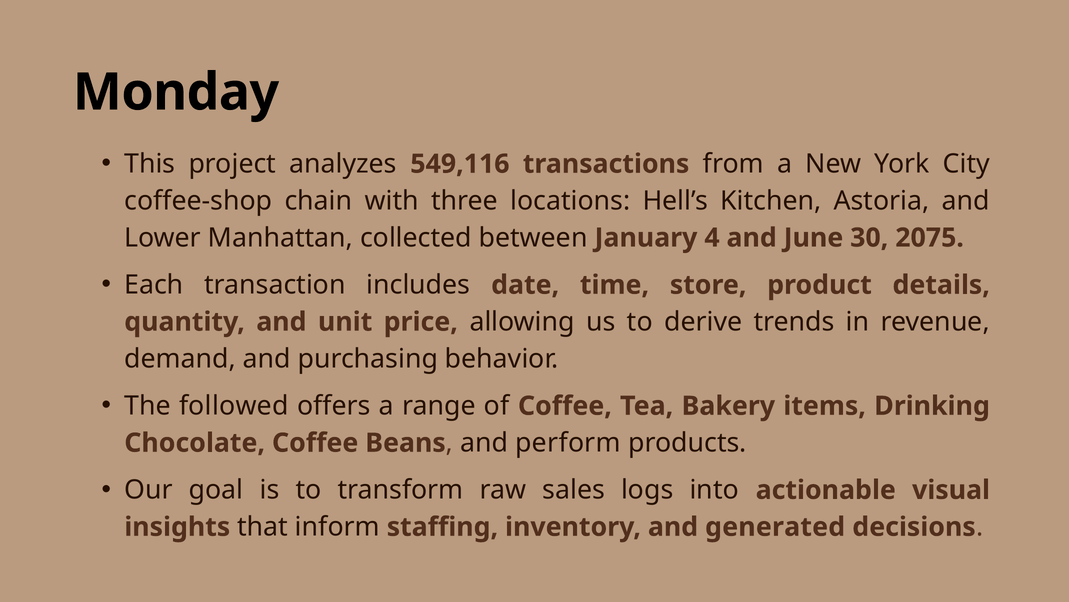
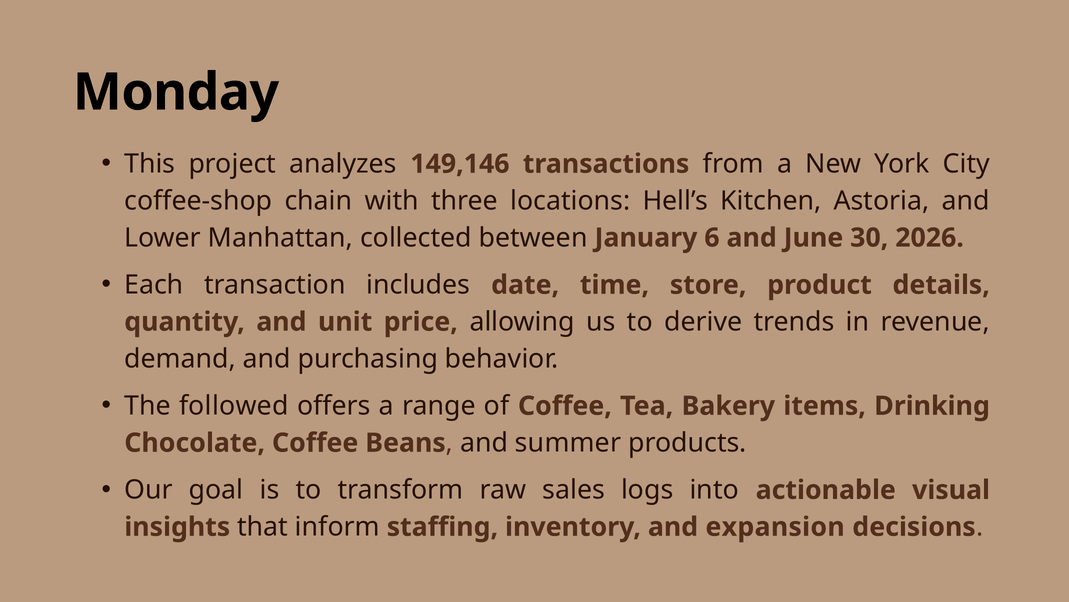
549,116: 549,116 -> 149,146 (460, 164)
4: 4 -> 6 (712, 238)
2075: 2075 -> 2026 (930, 238)
perform: perform -> summer (568, 442)
generated: generated -> expansion (775, 526)
